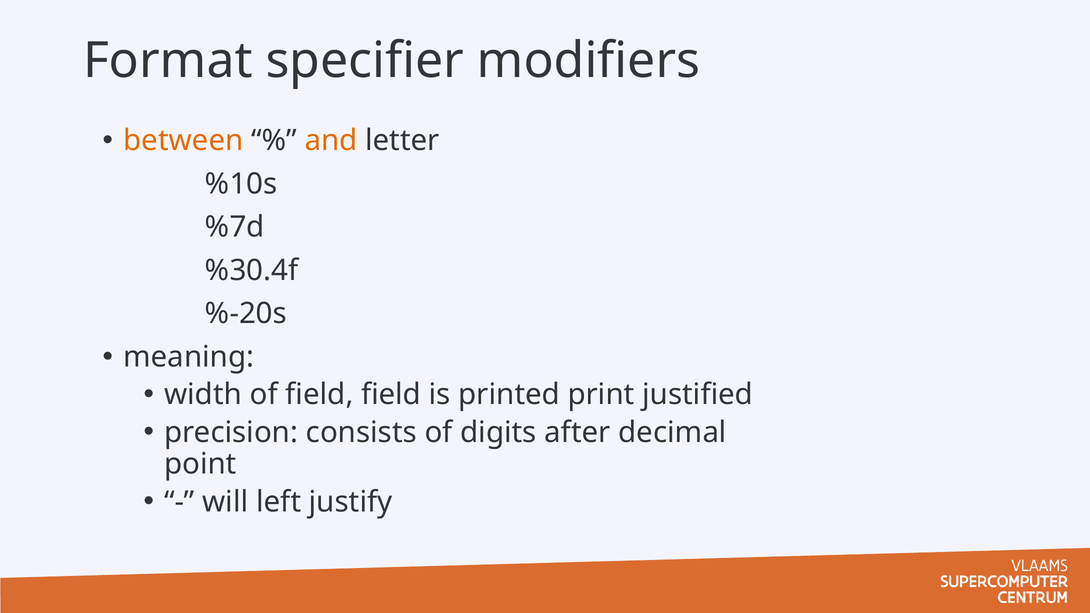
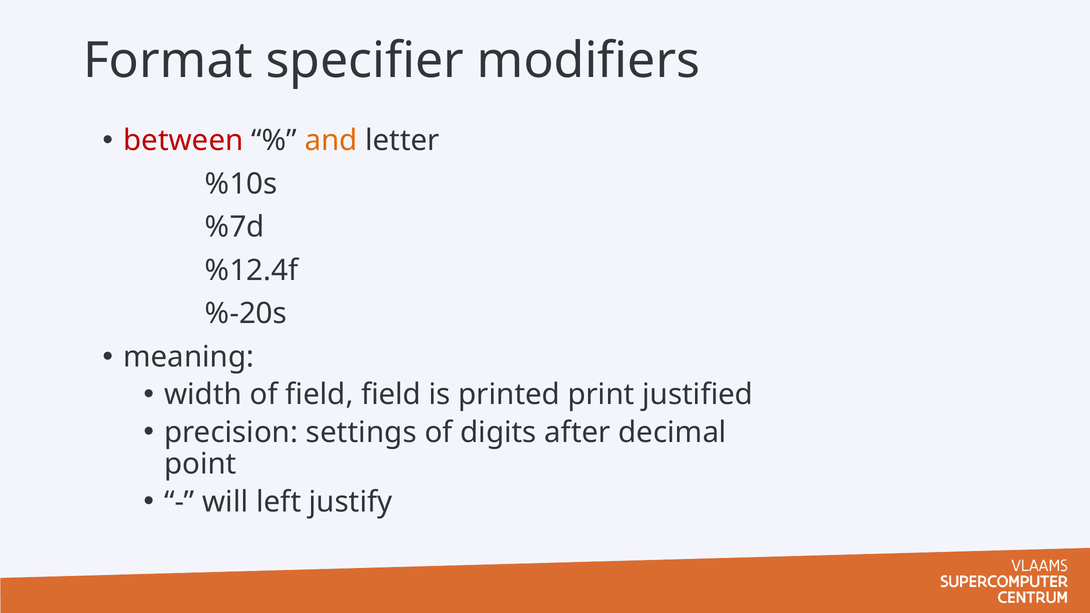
between colour: orange -> red (183, 140)
%30.4f: %30.4f -> %12.4f (252, 270)
consists: consists -> settings (361, 432)
